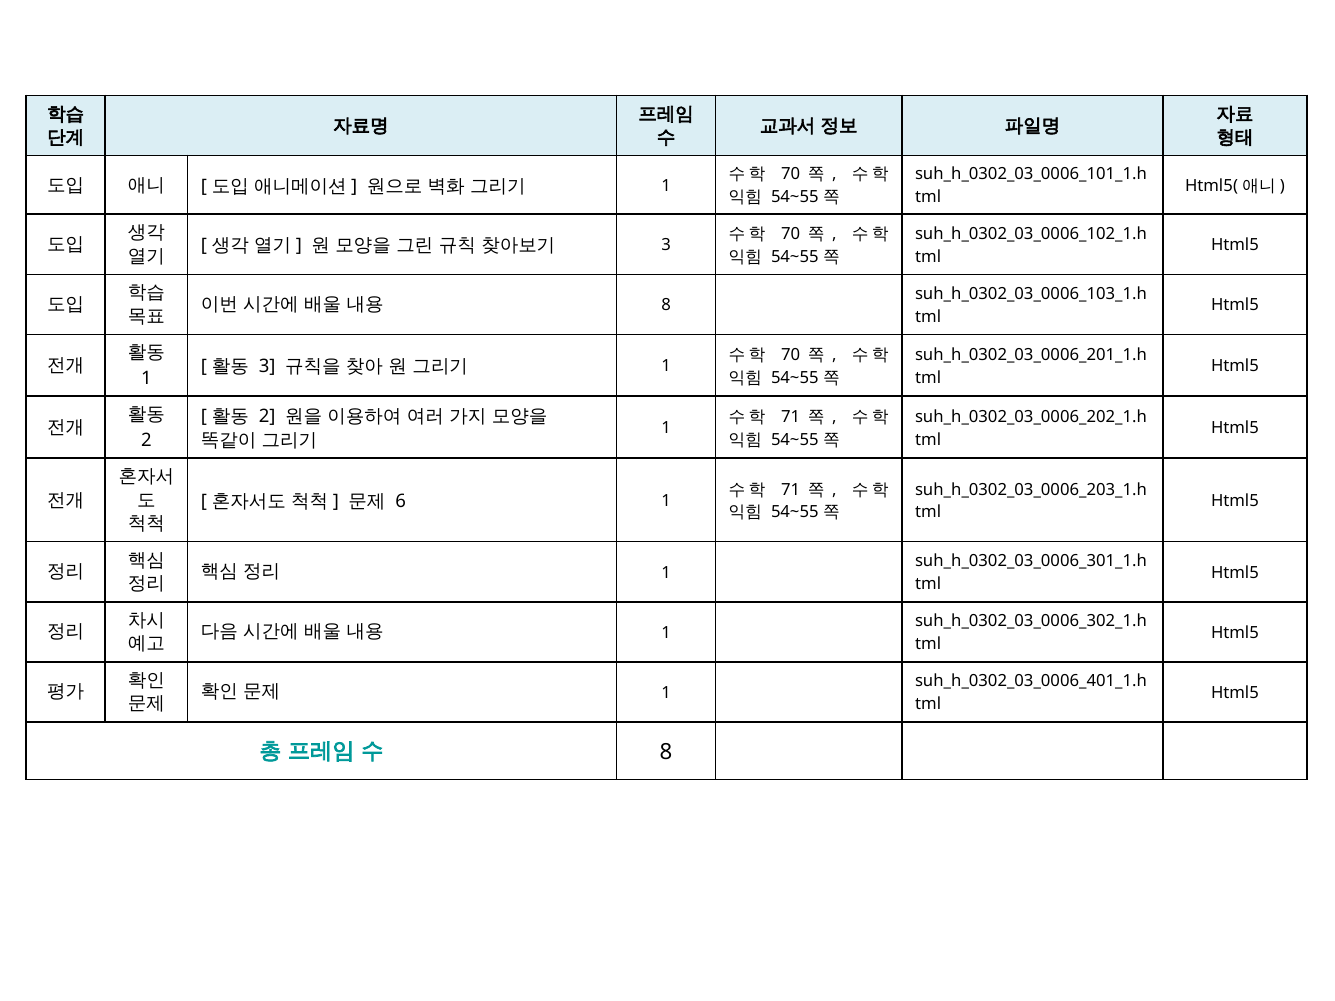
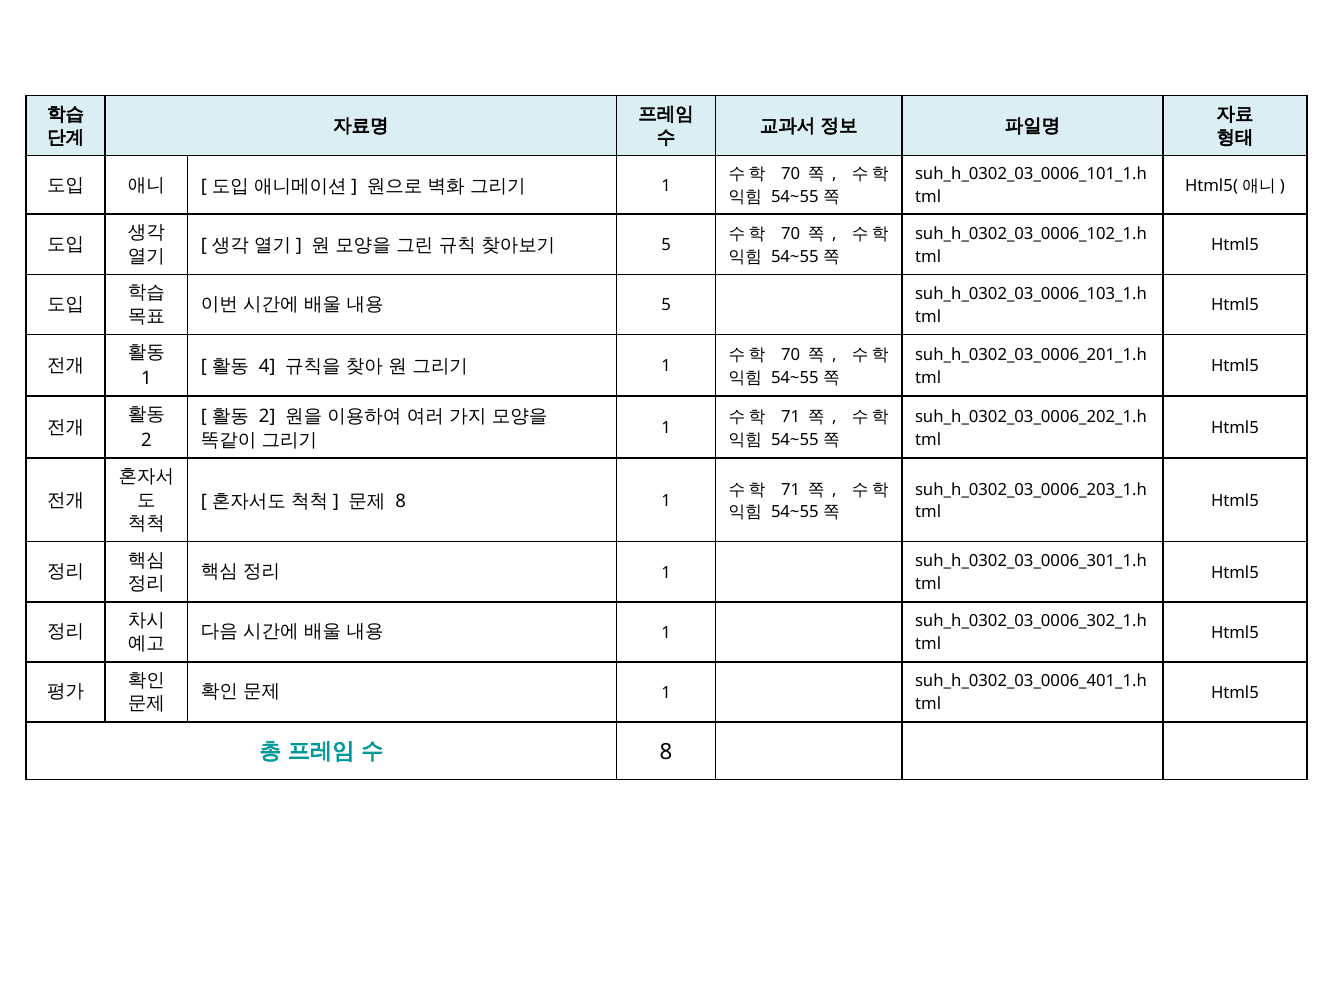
3: 3 -> 5 (666, 245)
8: 8 -> 5 (666, 305)
3: 3 -> 4 (267, 366)
6: 6 -> 8 (401, 501)
